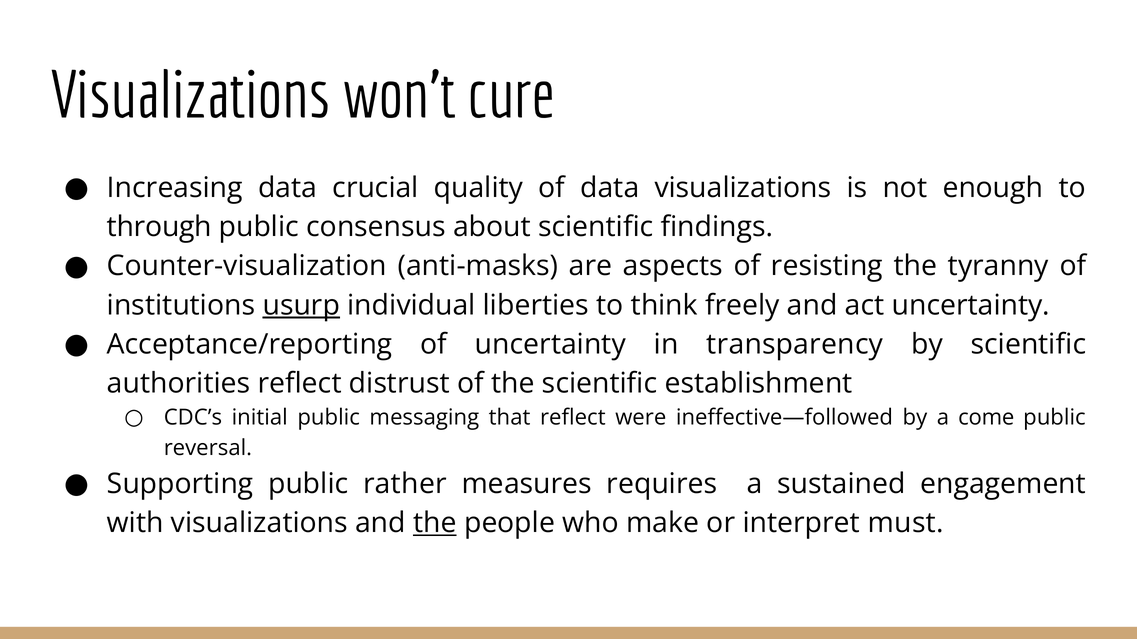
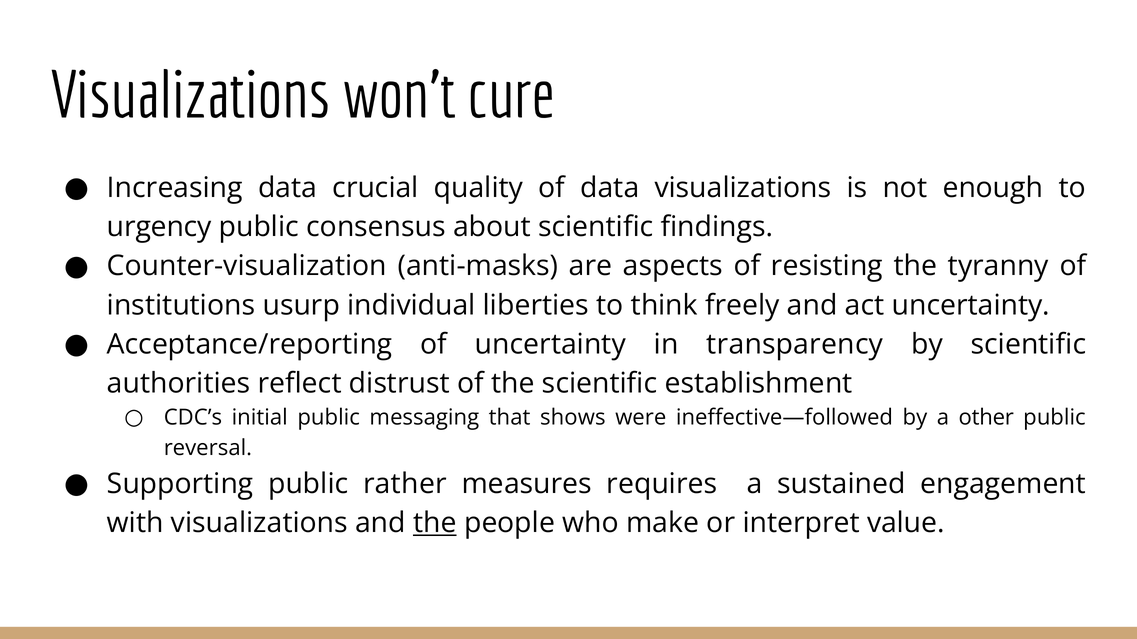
through: through -> urgency (159, 227)
usurp underline: present -> none (301, 305)
that reflect: reflect -> shows (573, 418)
come: come -> other (986, 418)
must: must -> value (906, 523)
